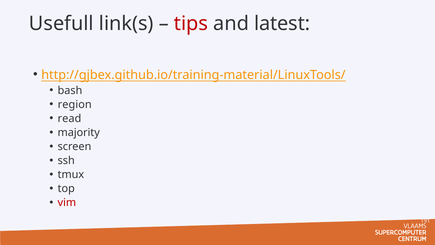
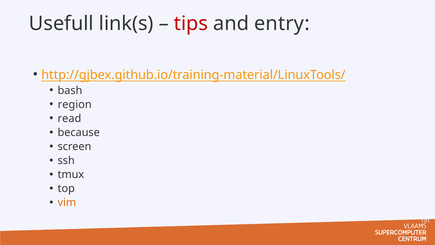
latest: latest -> entry (282, 24)
majority: majority -> because (79, 132)
vim colour: red -> orange (67, 202)
